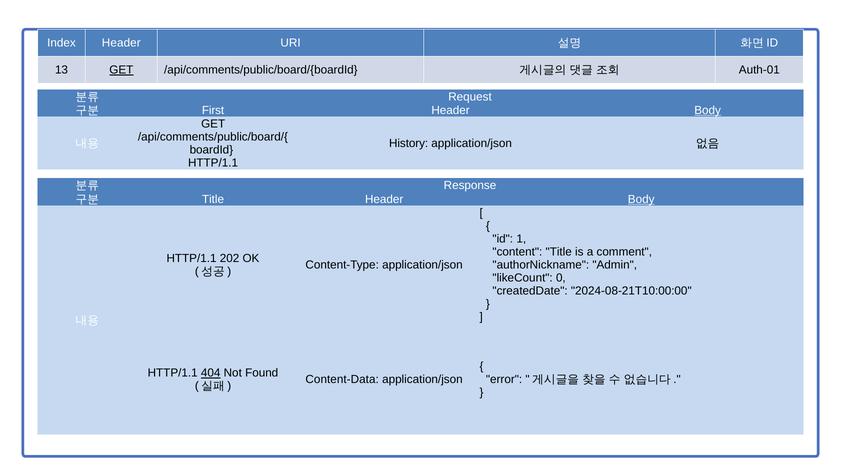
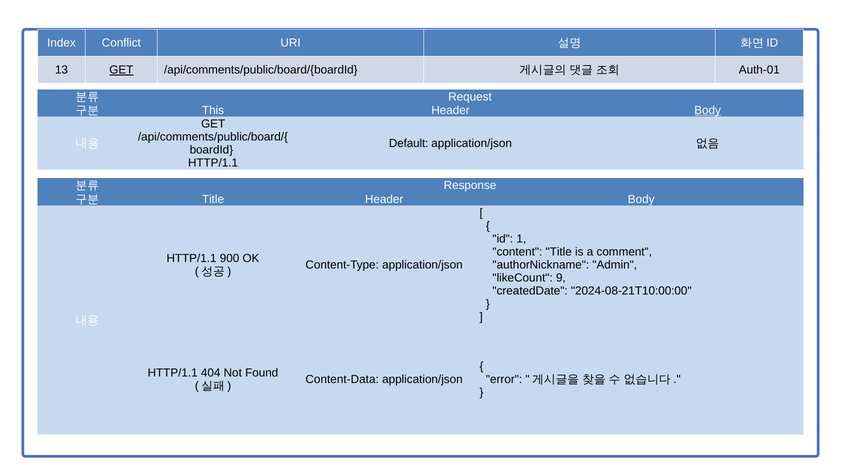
Index Header: Header -> Conflict (121, 43)
First: First -> This (213, 110)
History: History -> Default (409, 144)
Body underline: present -> none (641, 199)
202: 202 -> 900 (230, 259)
0: 0 -> 9 (561, 278)
404 underline: present -> none (211, 373)
